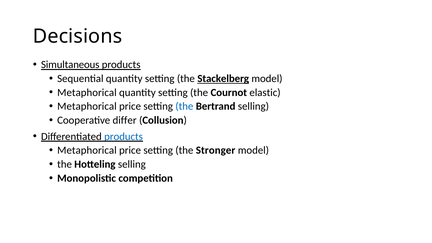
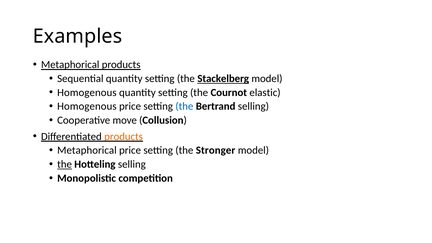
Decisions: Decisions -> Examples (78, 36)
Simultaneous: Simultaneous -> Metaphorical (70, 65)
Metaphorical: Metaphorical -> Homogenous (87, 93)
Metaphorical: Metaphorical -> Homogenous (87, 106)
differ: differ -> move (125, 120)
products colour: blue -> orange (124, 136)
the underline: none -> present (65, 164)
